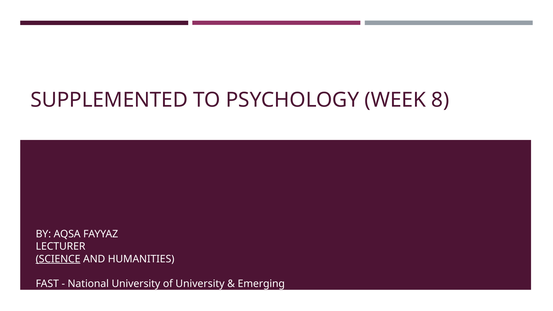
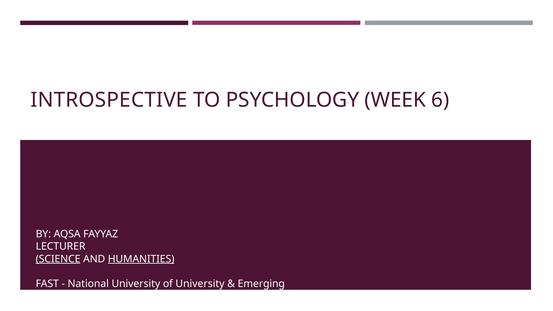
SUPPLEMENTED: SUPPLEMENTED -> INTROSPECTIVE (109, 100)
8: 8 -> 6 (440, 100)
HUMANITIES underline: none -> present (141, 259)
